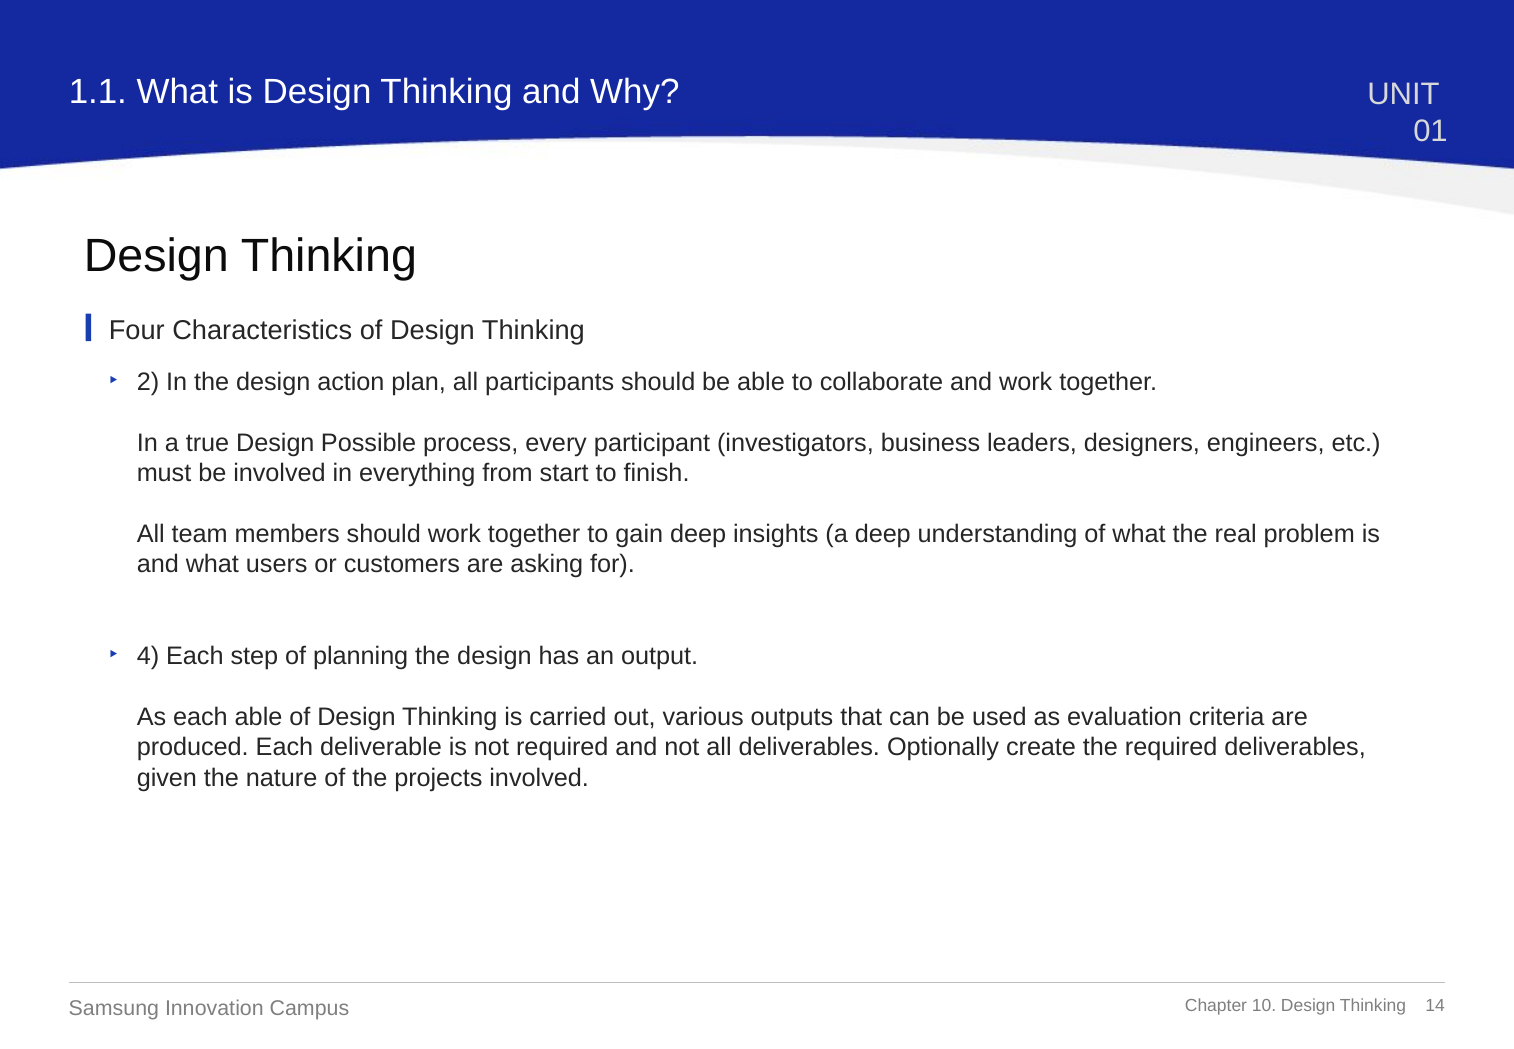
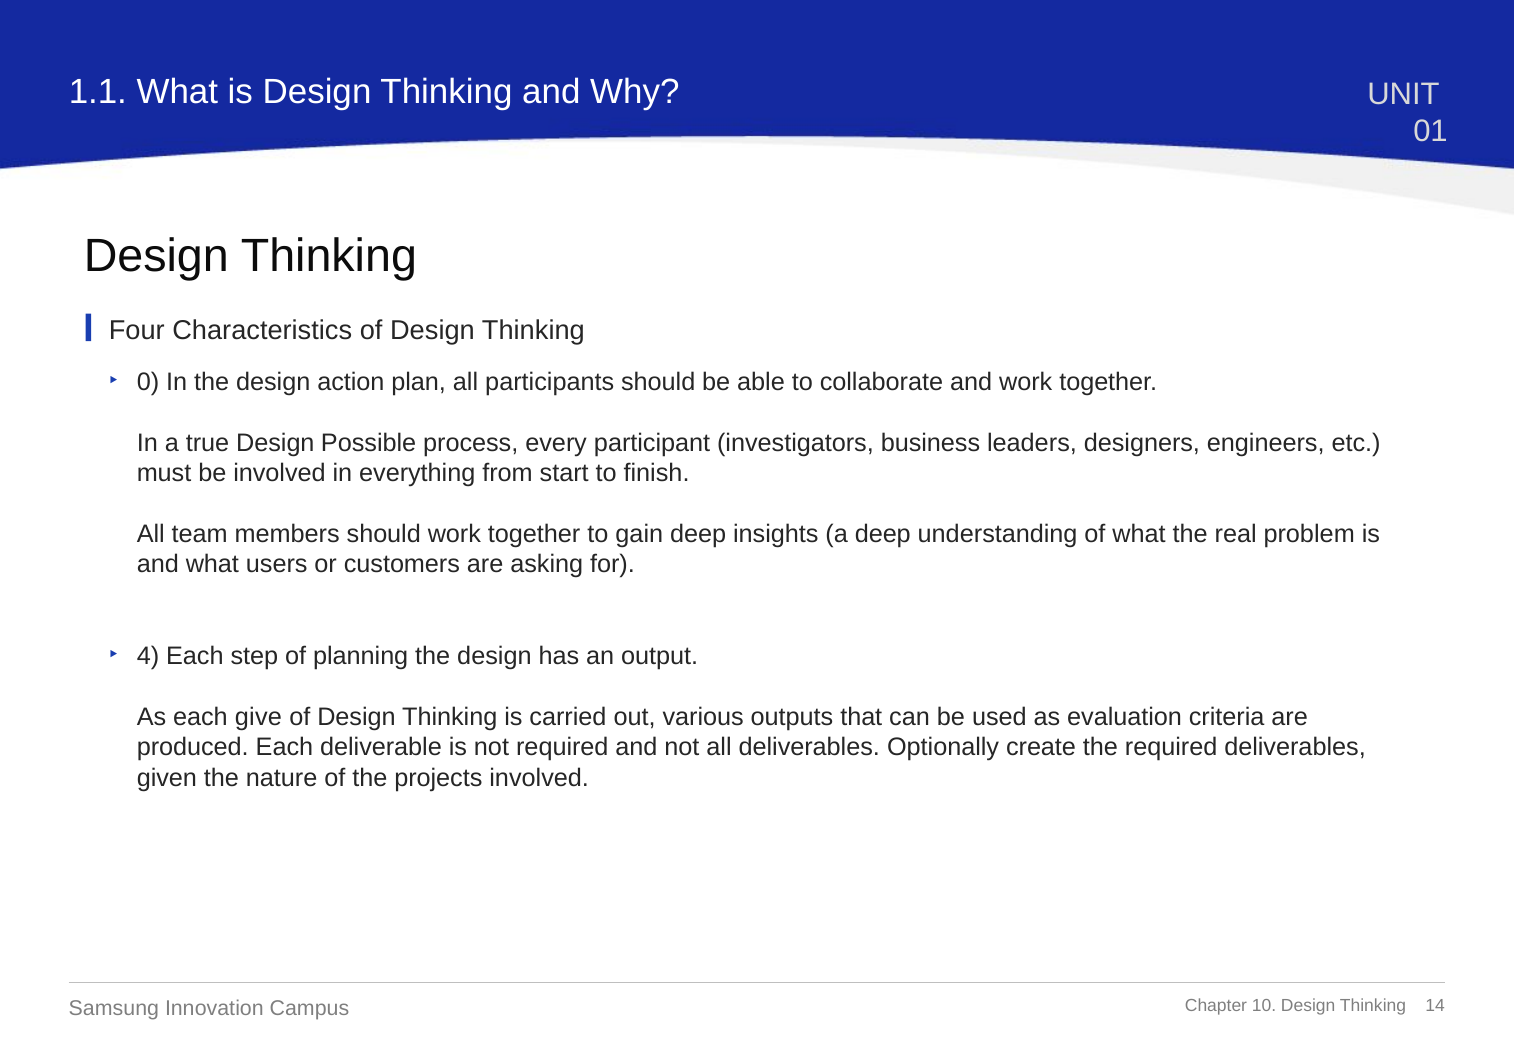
2: 2 -> 0 (148, 382)
each able: able -> give (258, 717)
